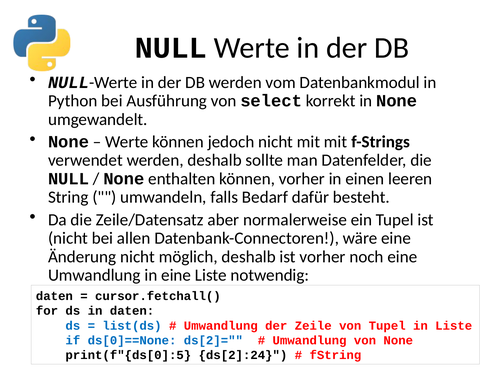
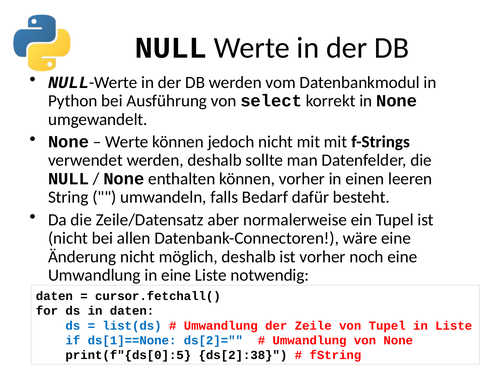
ds[0]==None: ds[0]==None -> ds[1]==None (132, 340)
ds[2]:24: ds[2]:24 -> ds[2]:38 (243, 355)
